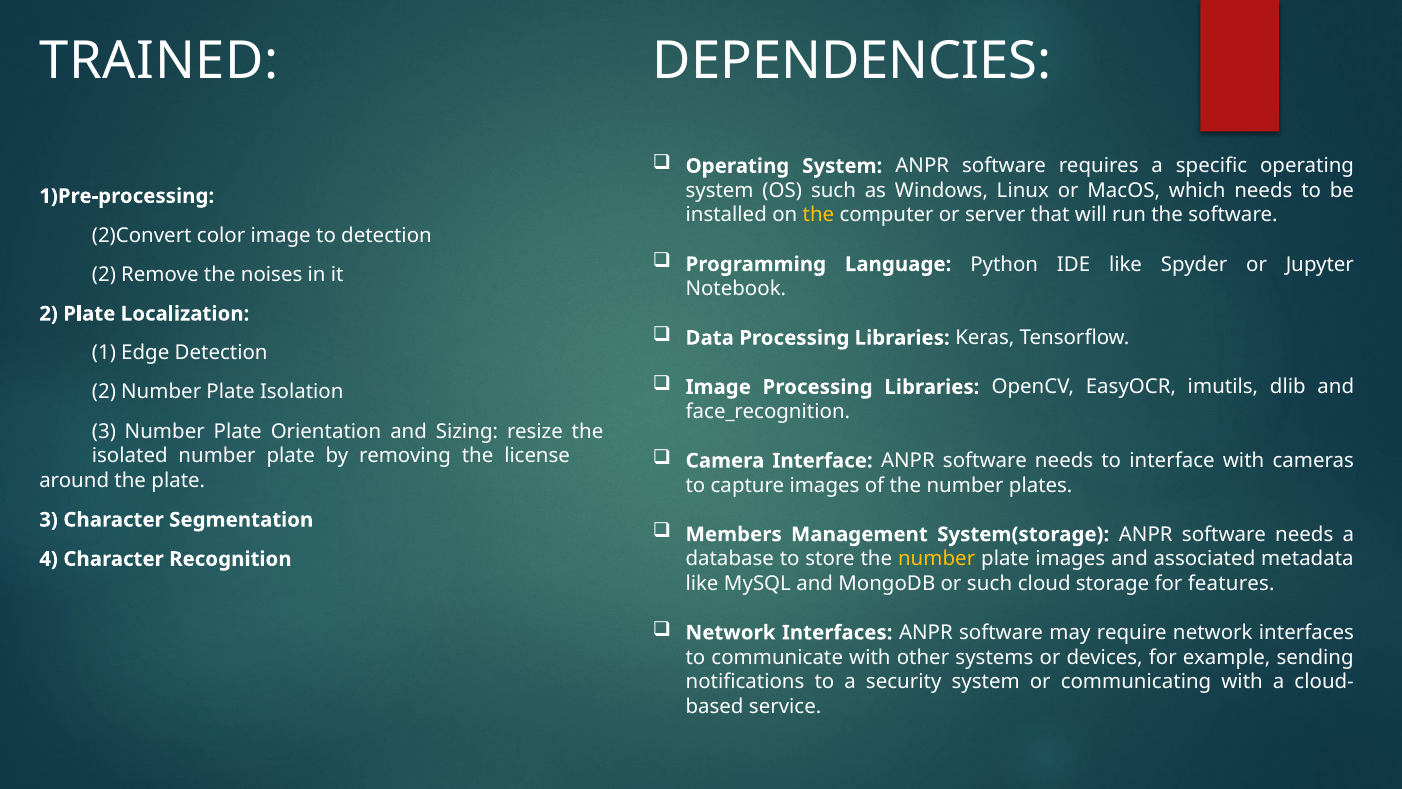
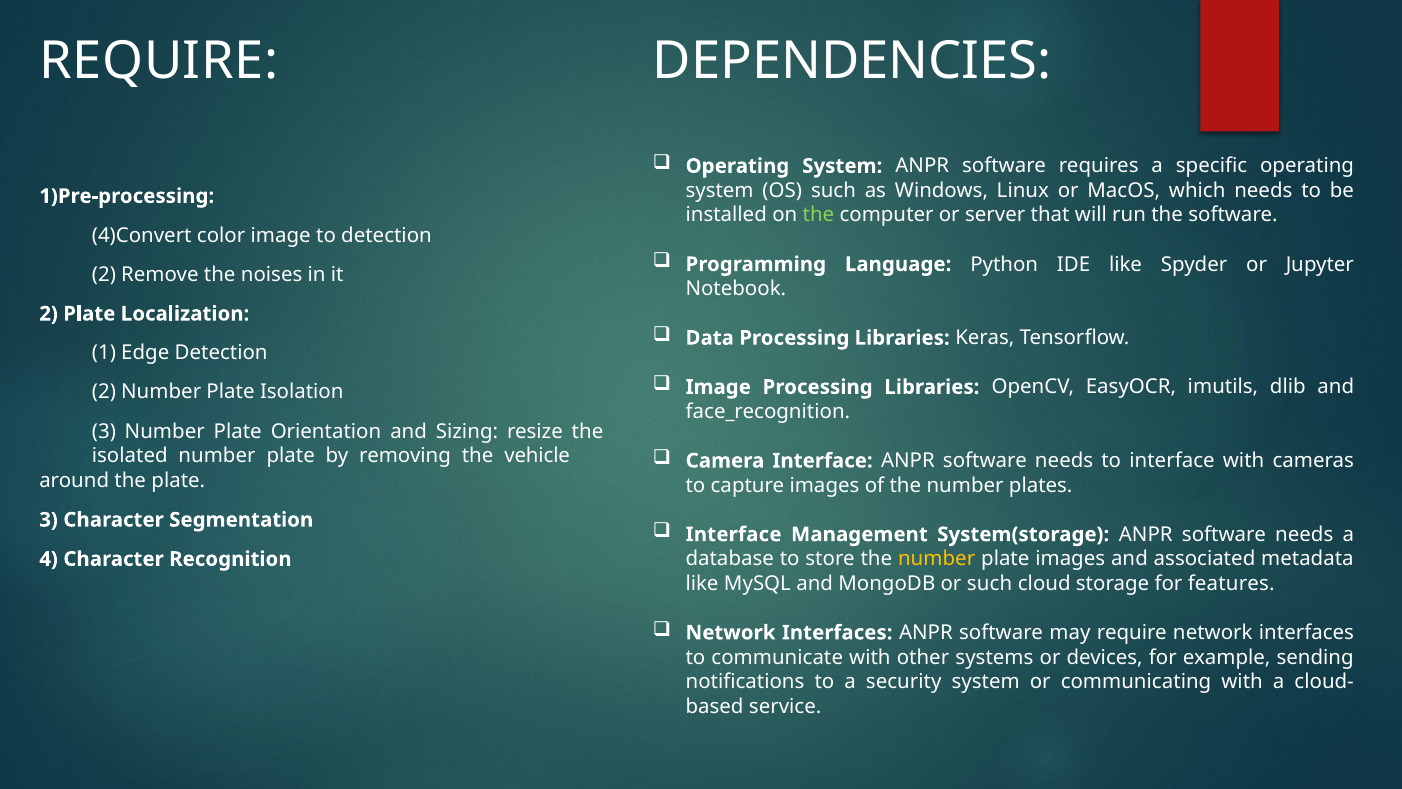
TRAINED: TRAINED -> REQUIRE (159, 61)
the colour: yellow -> light green (818, 215)
2)Convert: 2)Convert -> 4)Convert (142, 235)
license: license -> vehicle (537, 456)
Members: Members -> Interface (734, 534)
